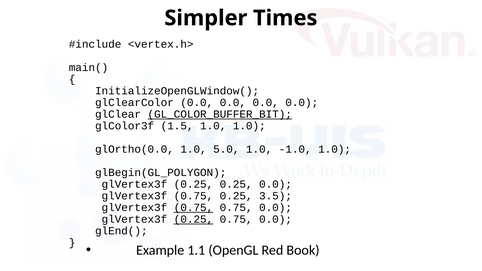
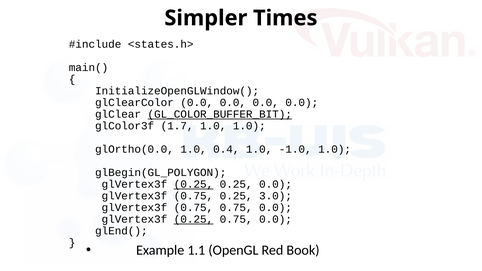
<vertex.h>: <vertex.h> -> <states.h> (161, 44)
1.5: 1.5 -> 1.7 (177, 126)
5.0: 5.0 -> 0.4 (226, 149)
0.25 underline: none -> present (194, 184)
3.5: 3.5 -> 3.0 (276, 196)
0.75 underline: present -> none (194, 208)
